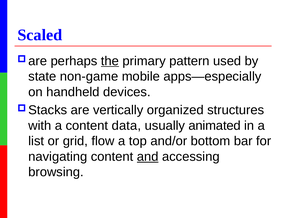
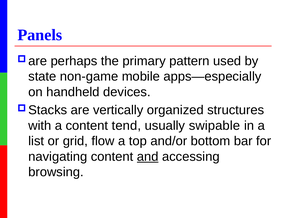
Scaled: Scaled -> Panels (40, 35)
the underline: present -> none (110, 61)
data: data -> tend (126, 126)
animated: animated -> swipable (214, 126)
